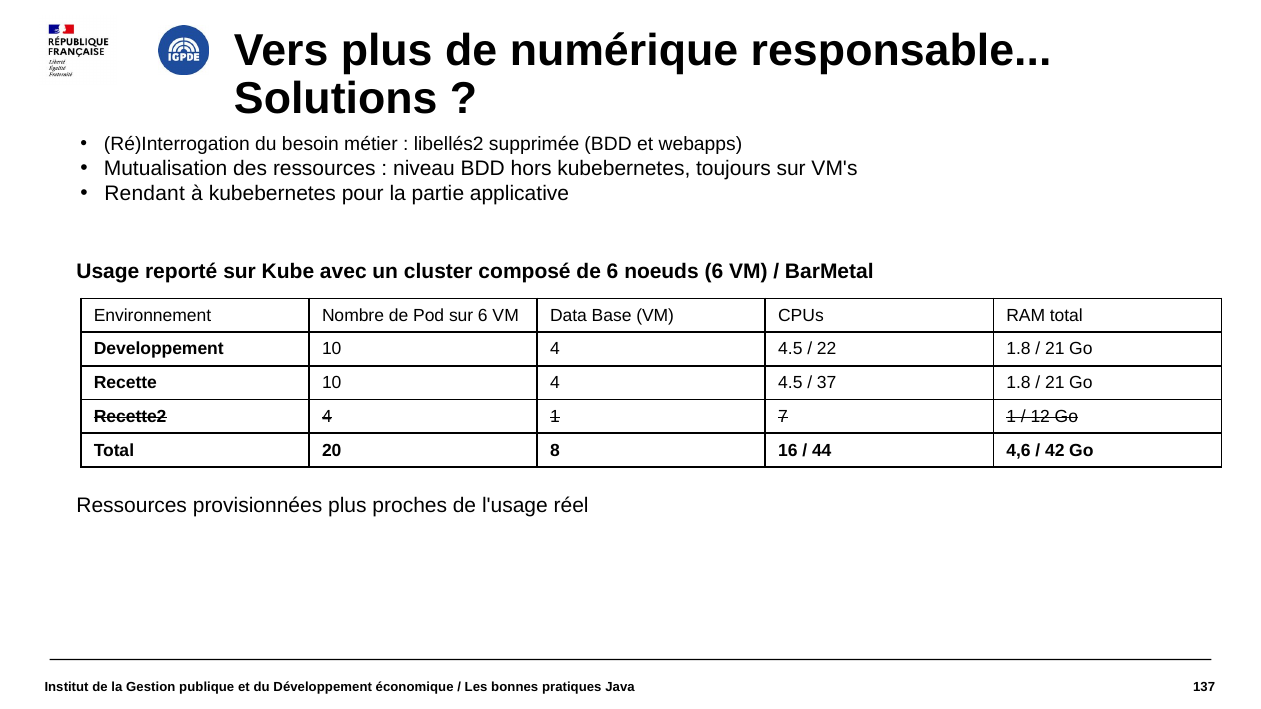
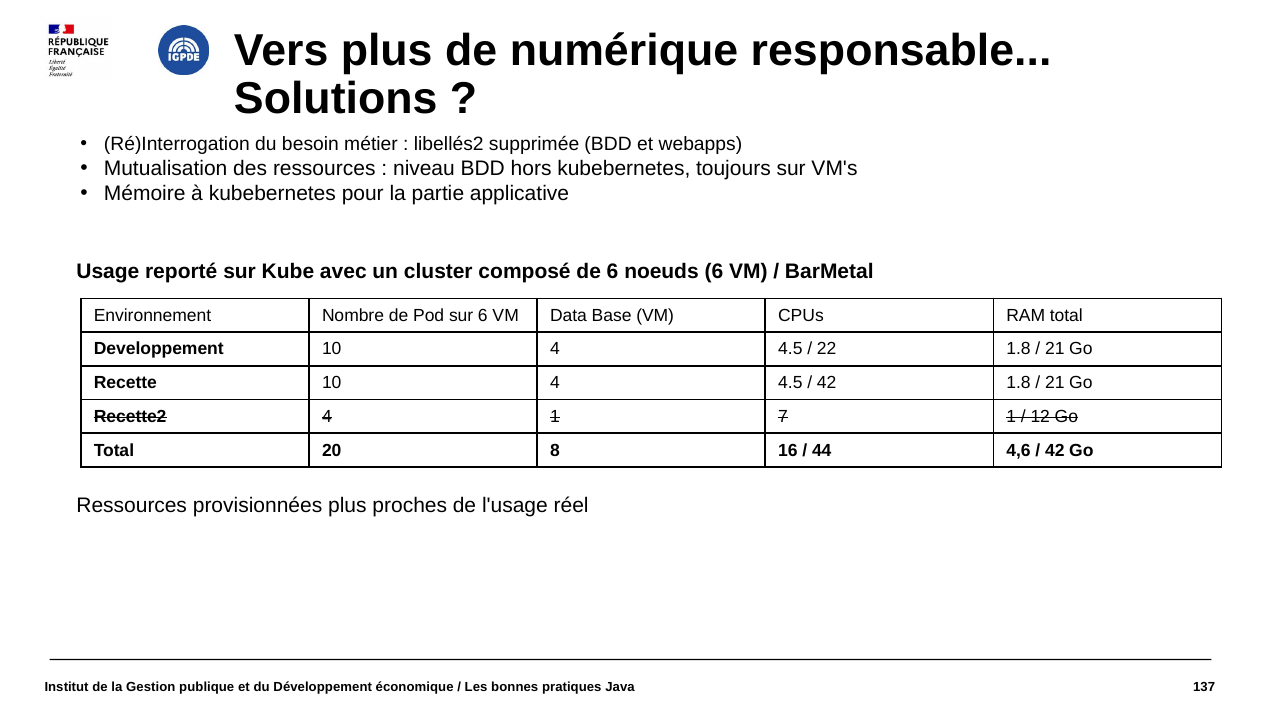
Rendant: Rendant -> Mémoire (145, 194)
37: 37 -> 42 (827, 383)
